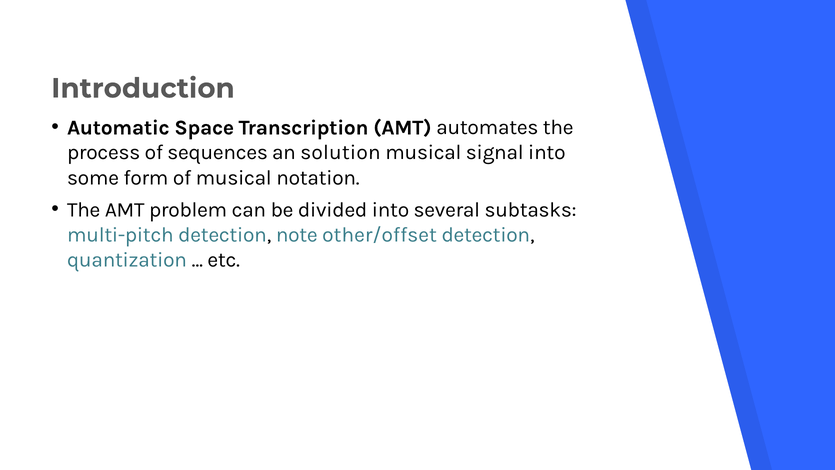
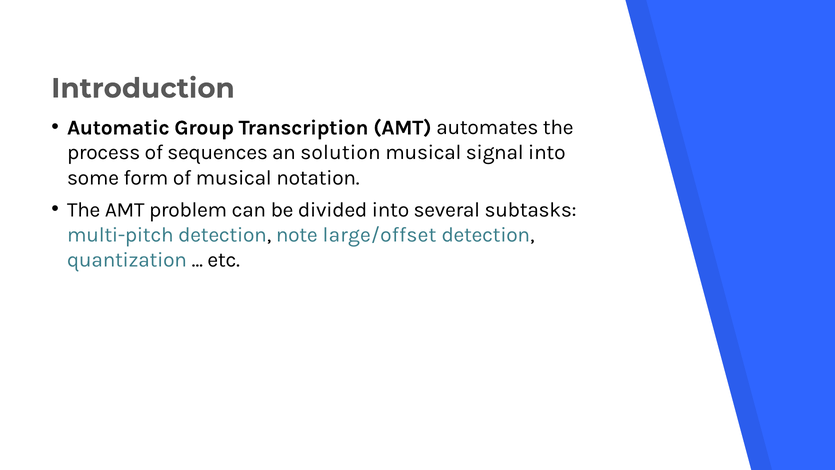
Space: Space -> Group (204, 127)
other/offset: other/offset -> large/offset (379, 235)
